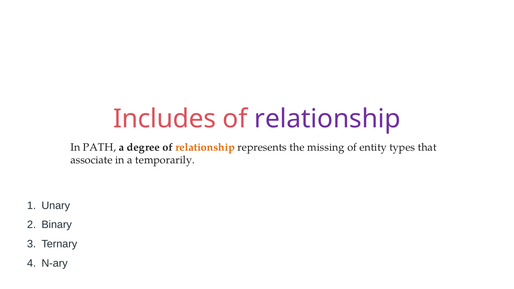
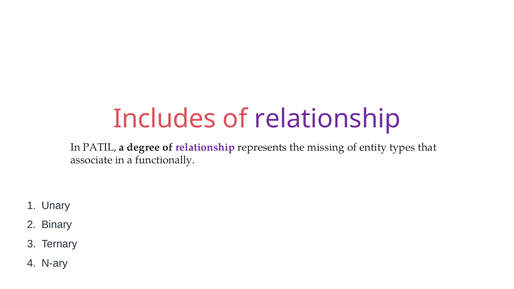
PATH: PATH -> PATIL (100, 147)
relationship colour: orange -> purple (205, 147)
temporarily: temporarily -> functionally (165, 160)
